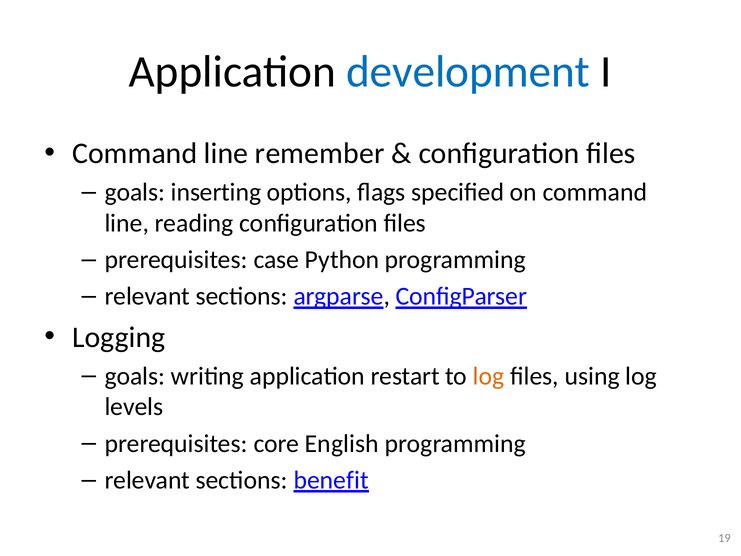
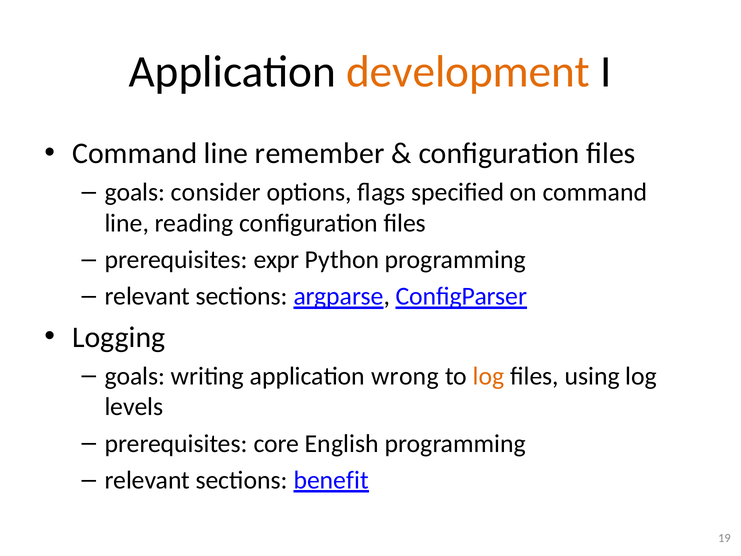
development colour: blue -> orange (468, 72)
inserting: inserting -> consider (216, 192)
case: case -> expr (276, 260)
restart: restart -> wrong (405, 376)
